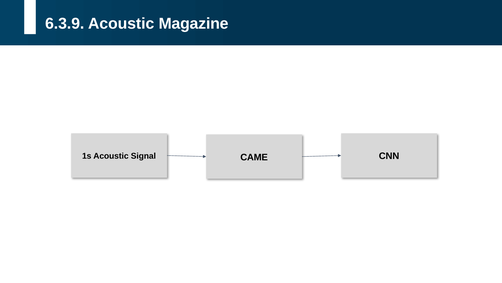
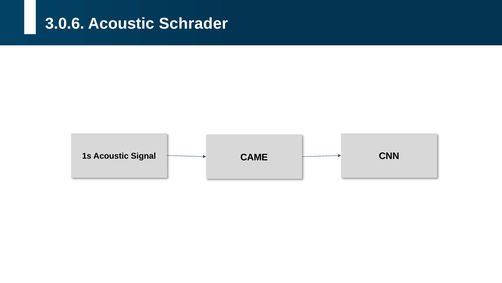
6.3.9: 6.3.9 -> 3.0.6 (65, 24)
Magazine: Magazine -> Schrader (193, 24)
